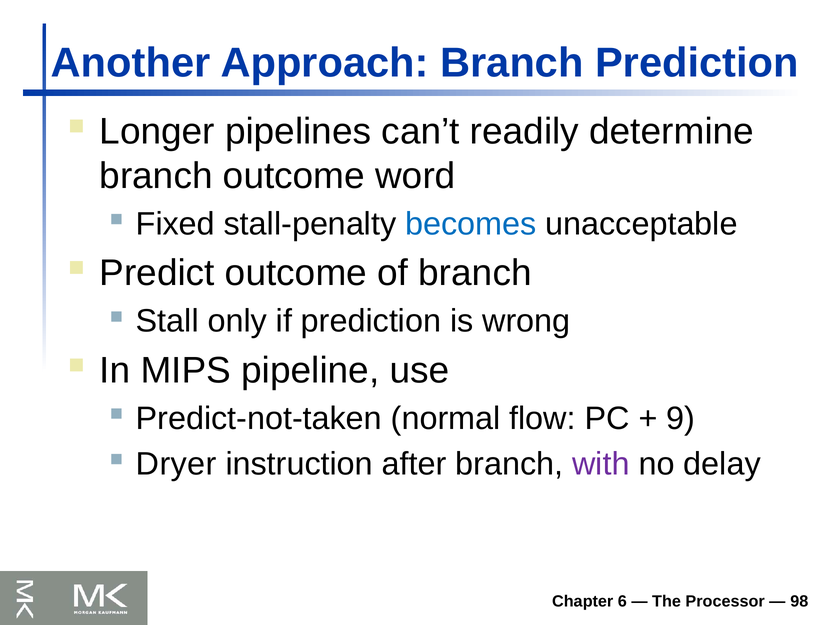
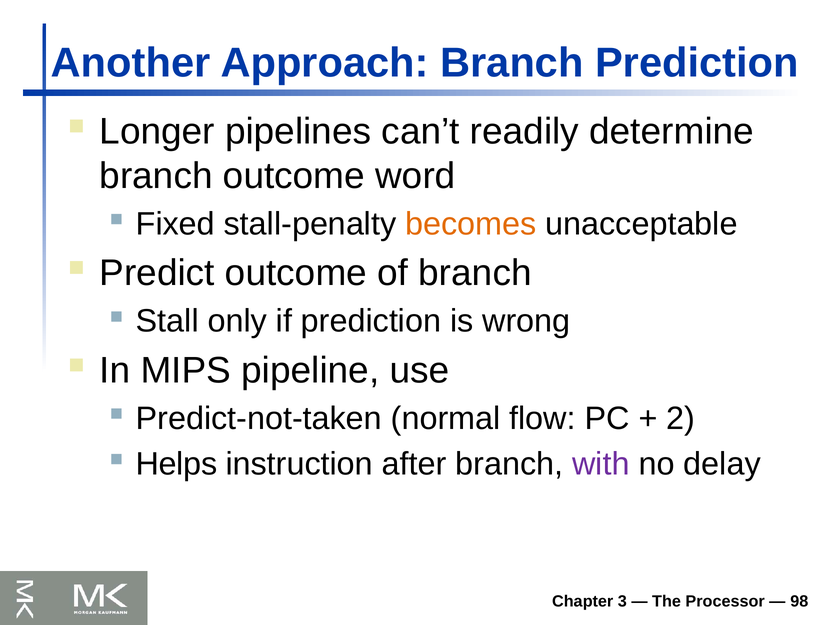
becomes colour: blue -> orange (471, 224)
9: 9 -> 2 (681, 418)
Dryer: Dryer -> Helps (176, 464)
6: 6 -> 3 (622, 601)
